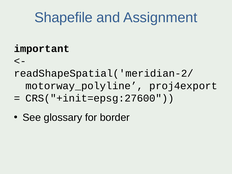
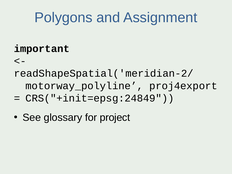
Shapefile: Shapefile -> Polygons (64, 18)
CRS("+init=epsg:27600: CRS("+init=epsg:27600 -> CRS("+init=epsg:24849 (100, 98)
border: border -> project (115, 117)
